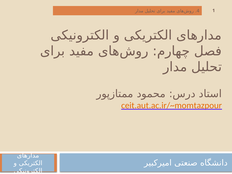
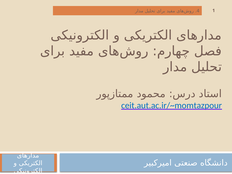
ceit.aut.ac.ir/~momtazpour colour: orange -> blue (172, 105)
